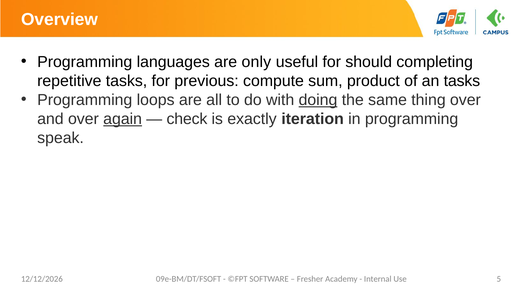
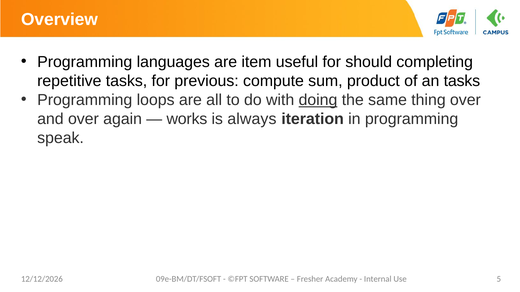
only: only -> item (256, 62)
again underline: present -> none (123, 119)
check: check -> works (187, 119)
exactly: exactly -> always (252, 119)
